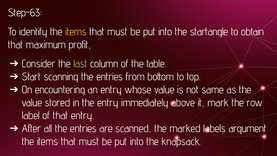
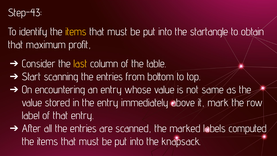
Step-63: Step-63 -> Step-43 (25, 13)
last colour: light green -> yellow (80, 64)
argument: argument -> computed (248, 128)
